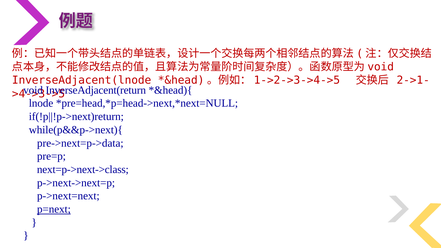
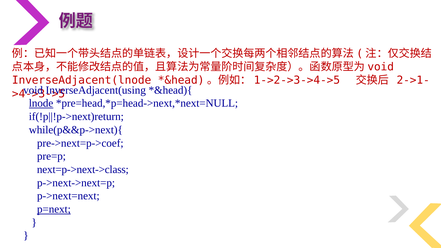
InverseAdjacent(return: InverseAdjacent(return -> InverseAdjacent(using (96, 90)
lnode underline: none -> present (41, 103)
pre->next=p->data: pre->next=p->data -> pre->next=p->coef (80, 143)
